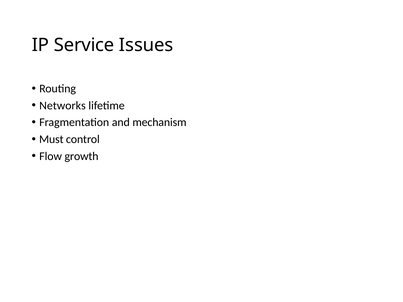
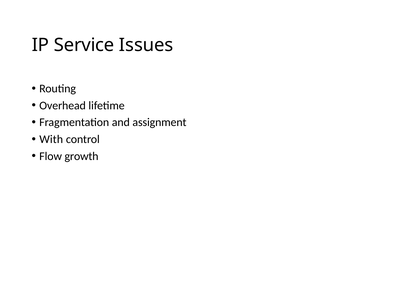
Networks: Networks -> Overhead (63, 106)
mechanism: mechanism -> assignment (159, 123)
Must: Must -> With (51, 139)
